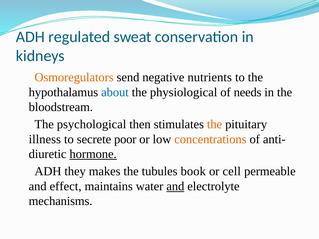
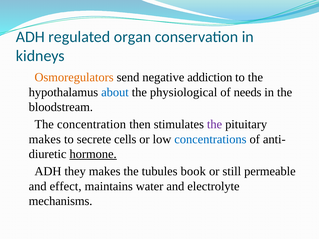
sweat: sweat -> organ (133, 37)
nutrients: nutrients -> addiction (210, 77)
psychological: psychological -> concentration (92, 124)
the colour: orange -> purple (215, 124)
illness: illness -> makes (45, 139)
poor: poor -> cells (125, 139)
concentrations colour: orange -> blue (210, 139)
cell: cell -> still (232, 172)
and underline: present -> none (175, 186)
